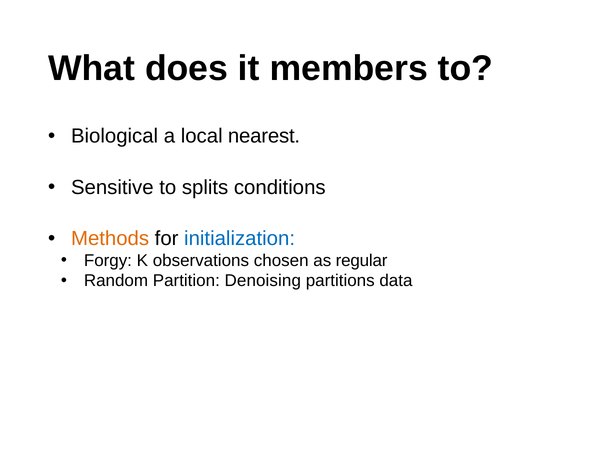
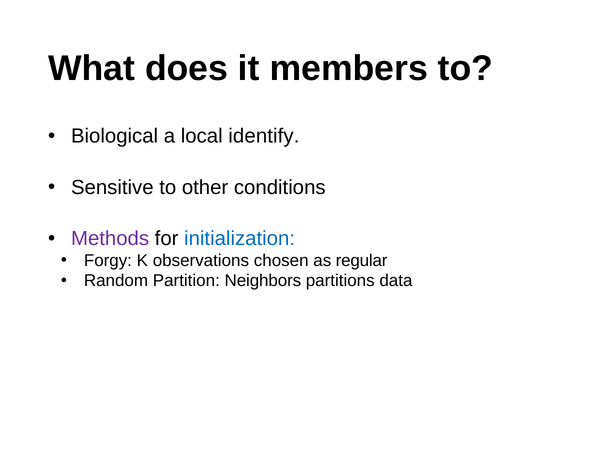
nearest: nearest -> identify (264, 136)
splits: splits -> other (205, 187)
Methods colour: orange -> purple (110, 238)
Denoising: Denoising -> Neighbors (263, 280)
